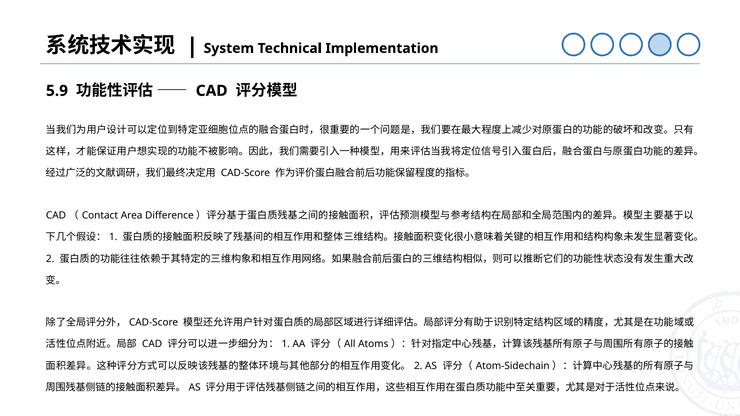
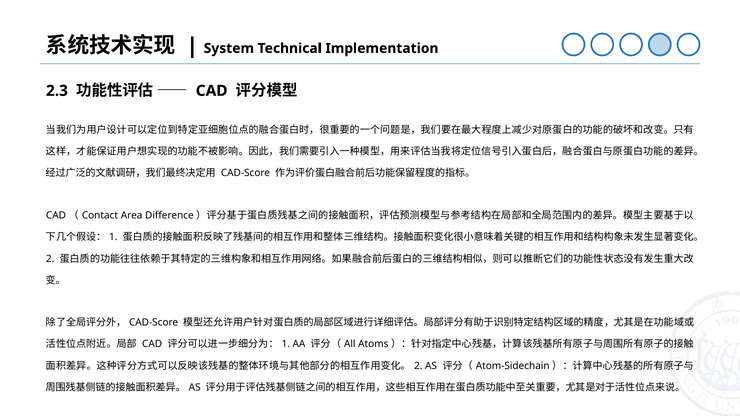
5.9: 5.9 -> 2.3 (57, 91)
